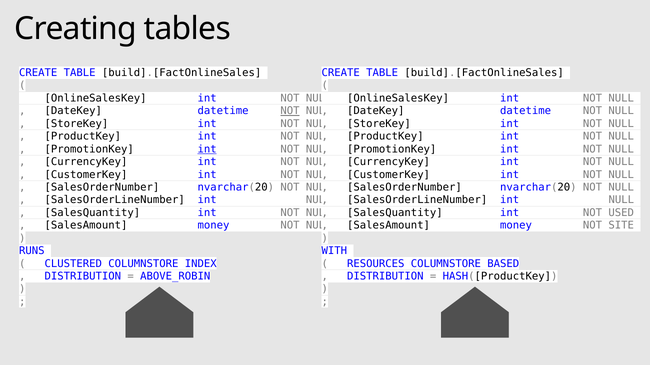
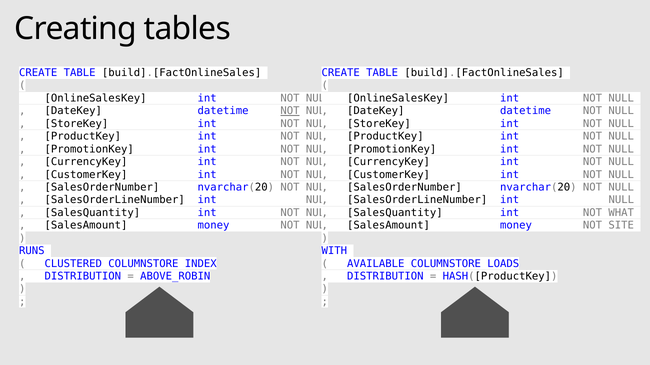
int underline: present -> none (207, 149)
USED: USED -> WHAT (621, 213)
RESOURCES: RESOURCES -> AVAILABLE (376, 264)
BASED: BASED -> LOADS (503, 264)
